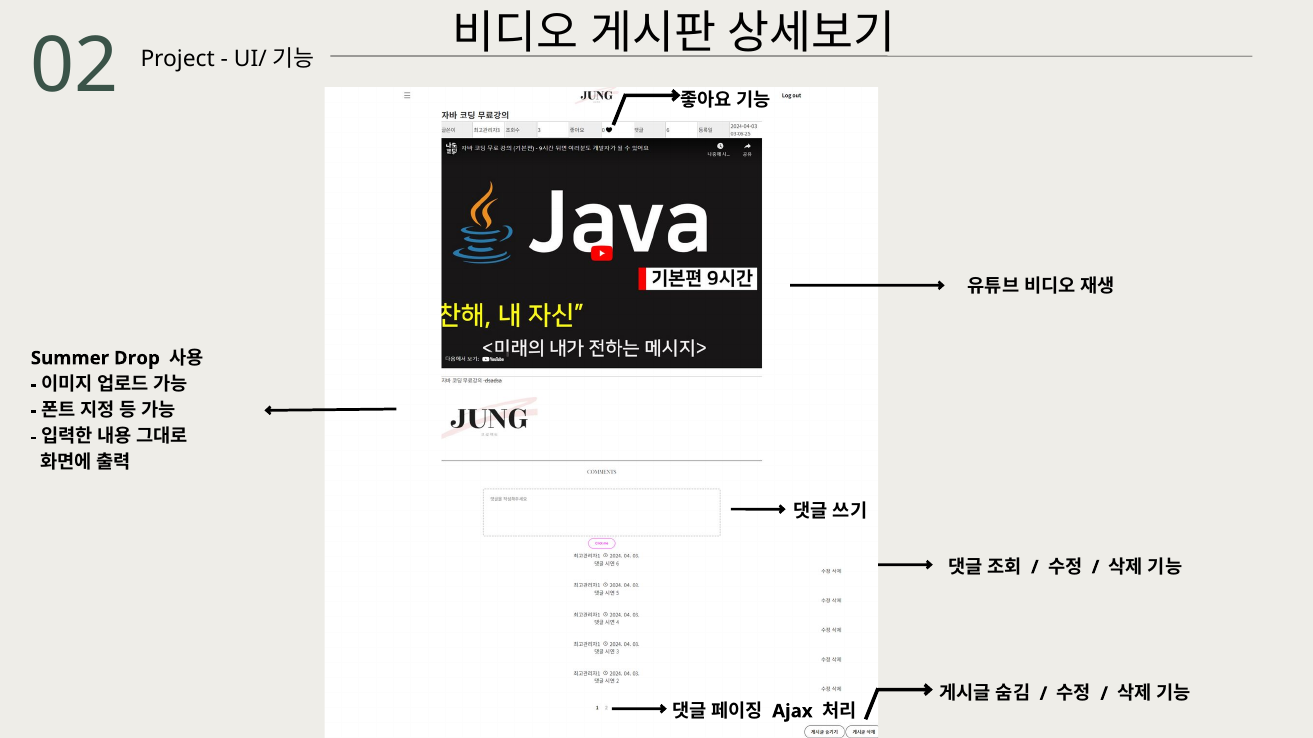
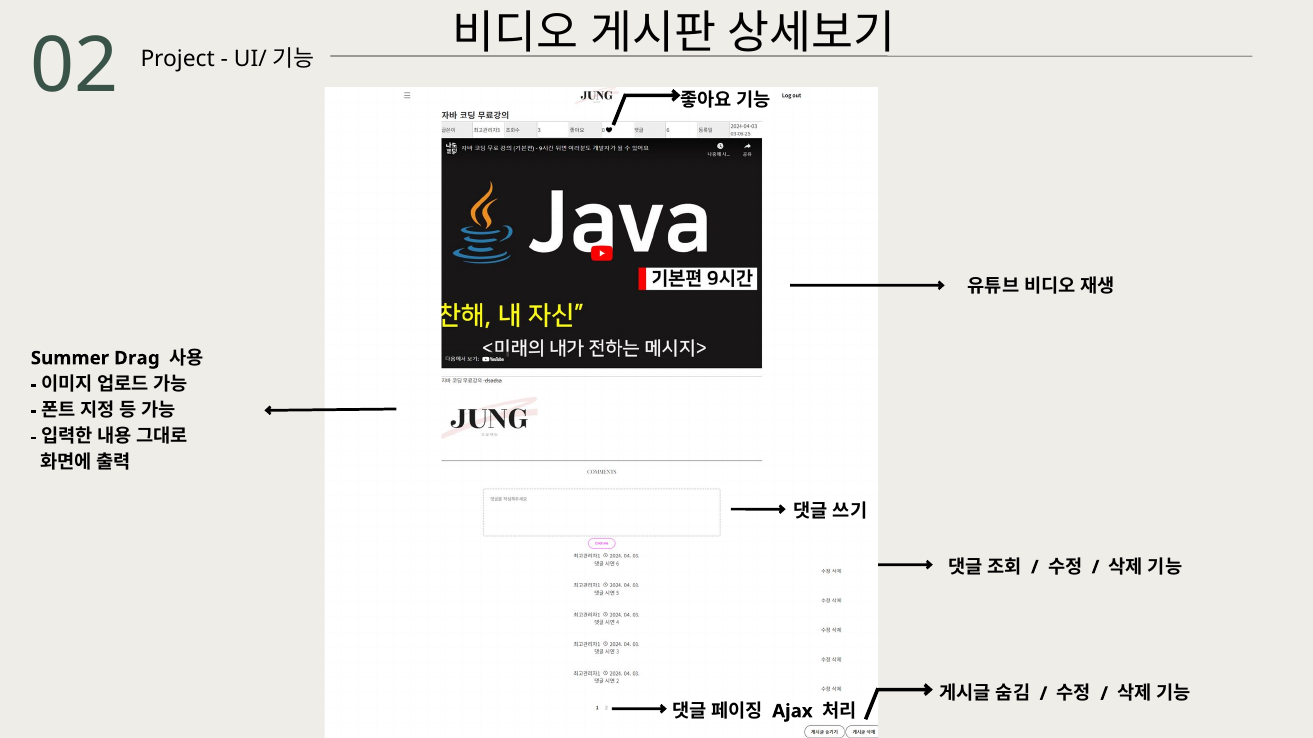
Drop: Drop -> Drag (137, 358)
